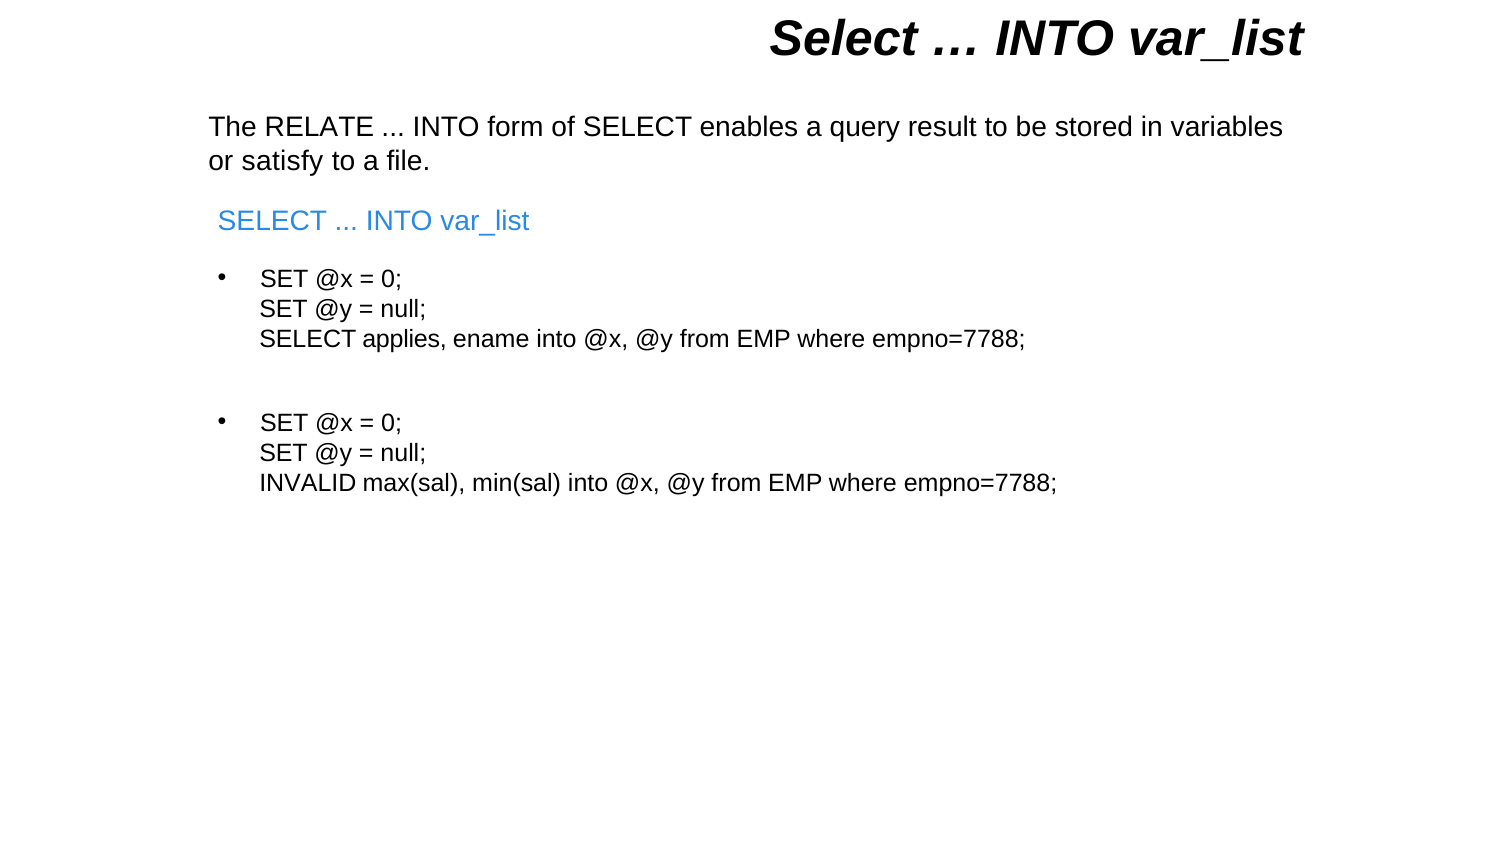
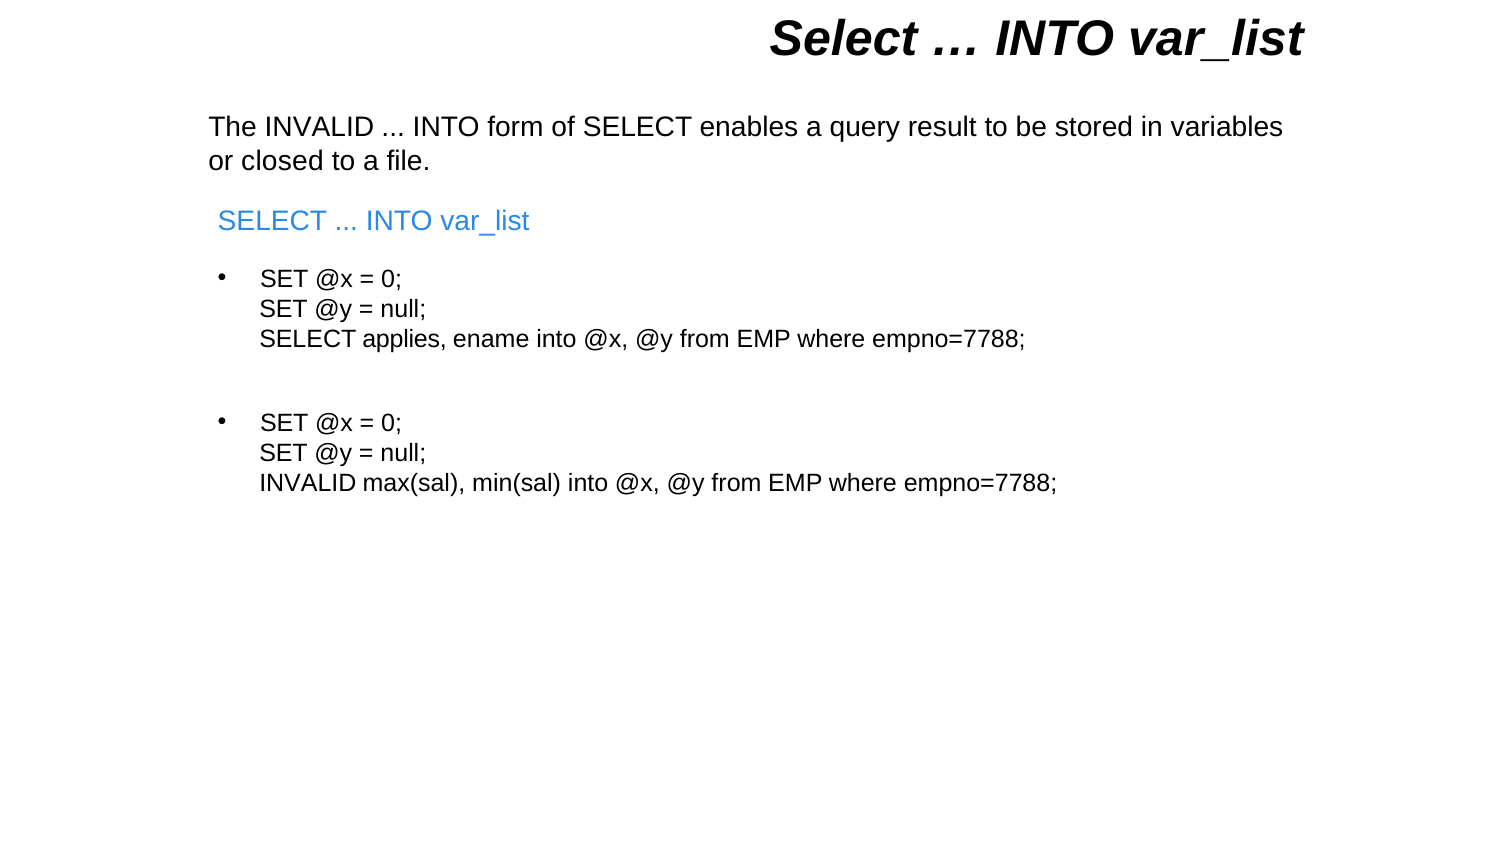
The RELATE: RELATE -> INVALID (319, 128)
satisfy: satisfy -> closed (282, 162)
